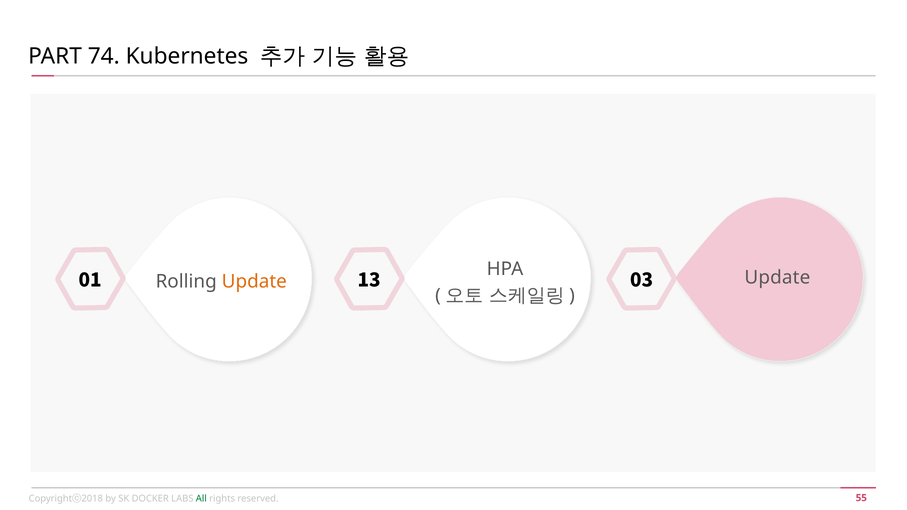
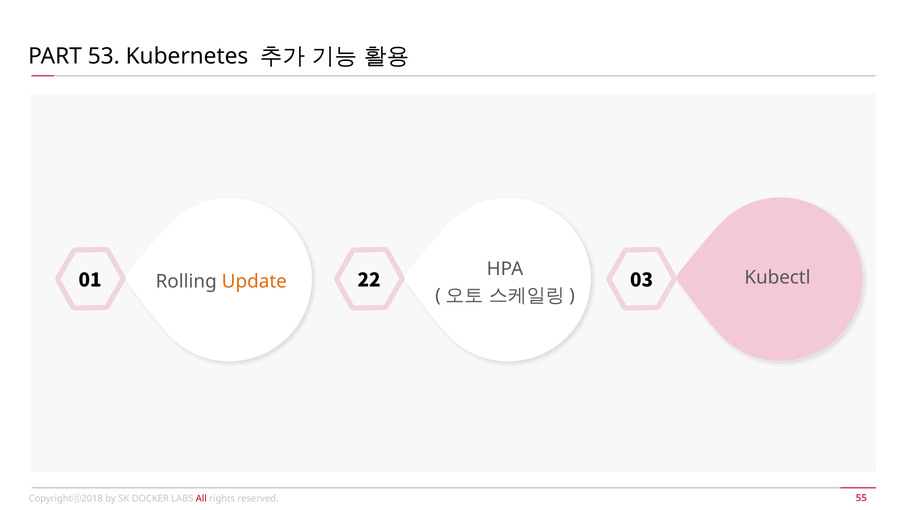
74: 74 -> 53 (104, 57)
13: 13 -> 22 (369, 280)
03 Update: Update -> Kubectl (777, 277)
All colour: green -> red (201, 499)
